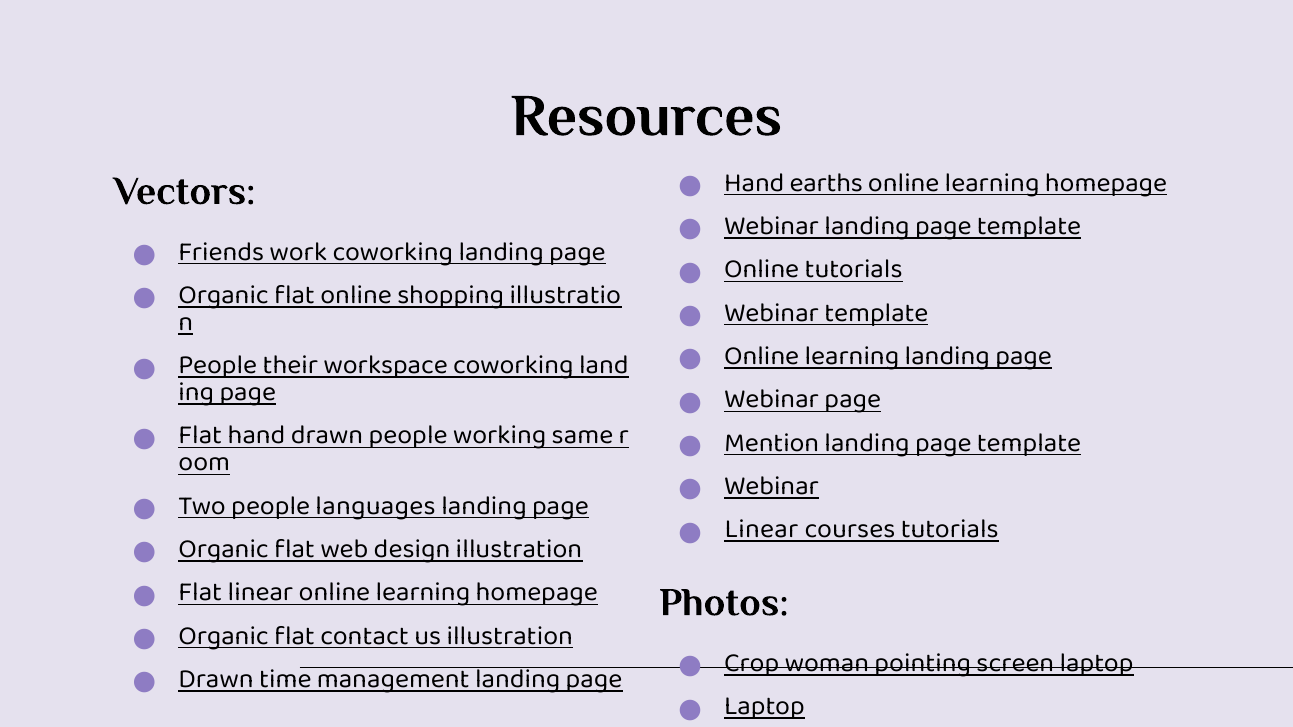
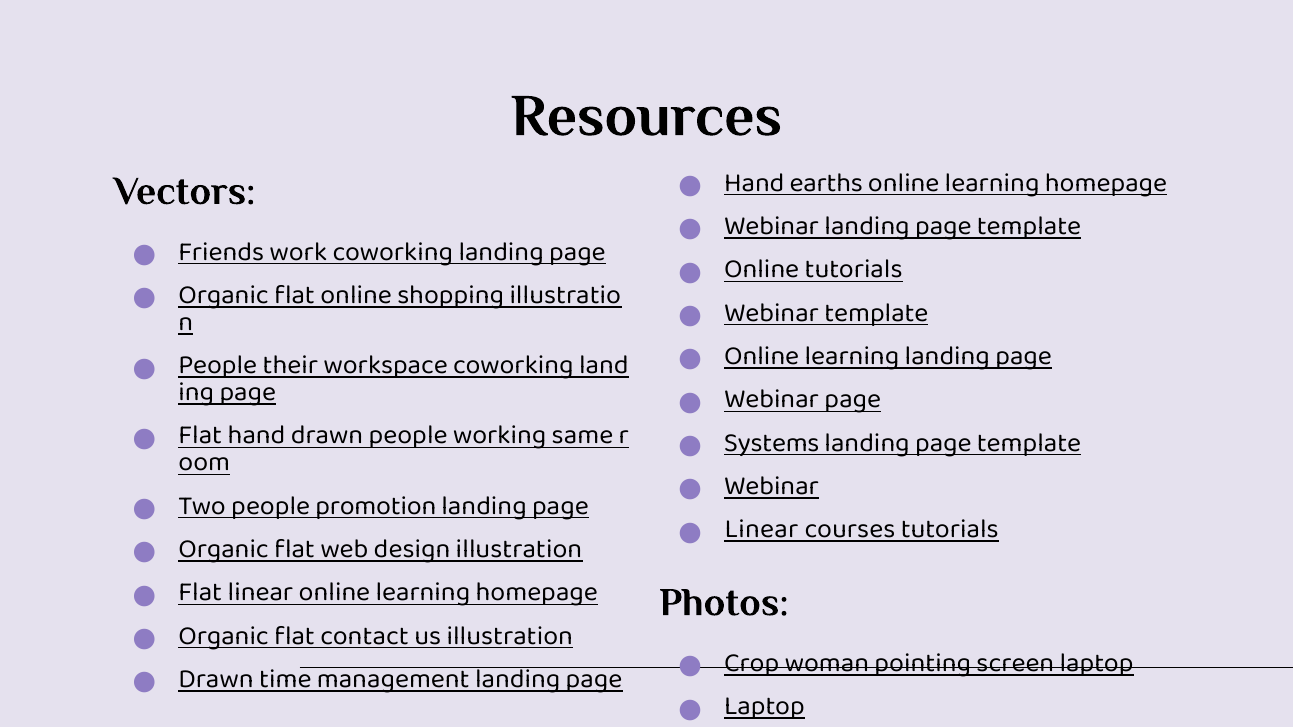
Mention: Mention -> Systems (772, 442)
languages: languages -> promotion (376, 506)
